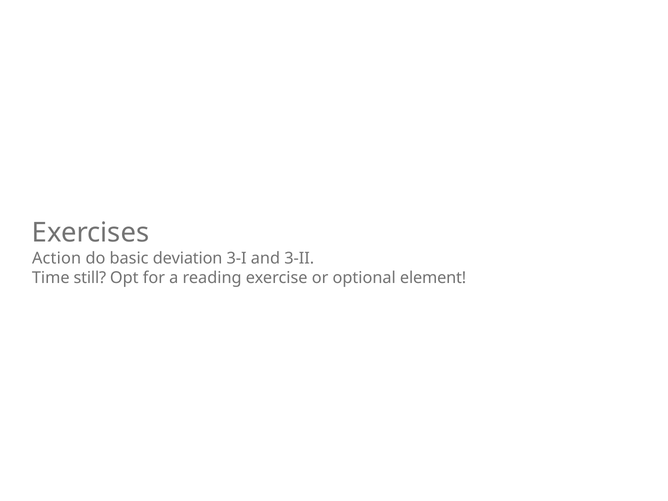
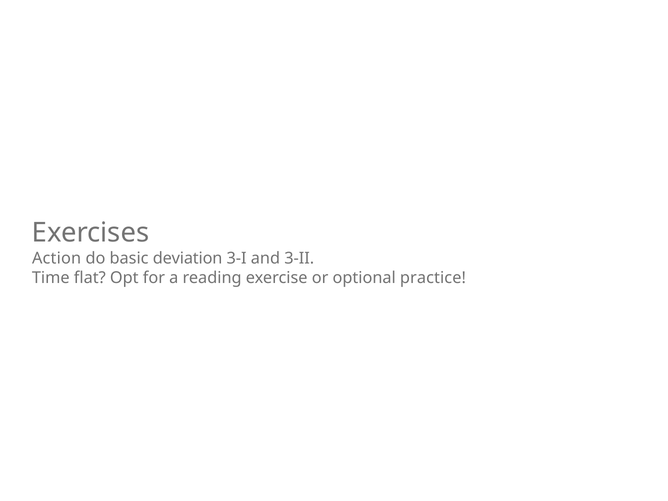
still: still -> flat (90, 278)
element: element -> practice (433, 278)
